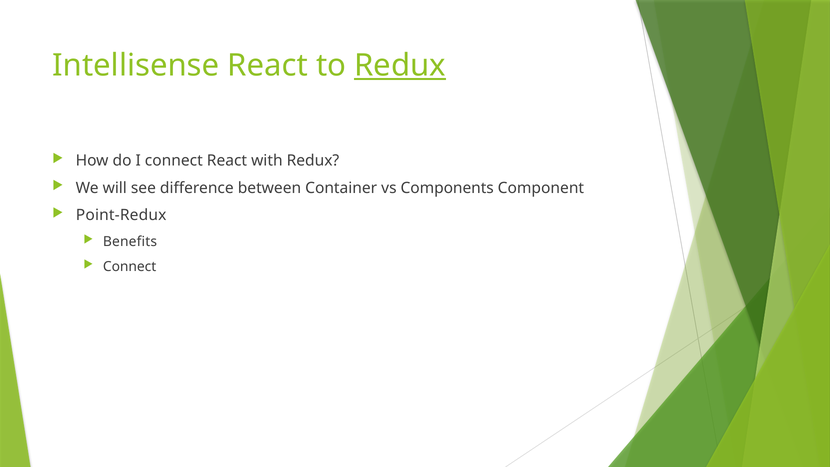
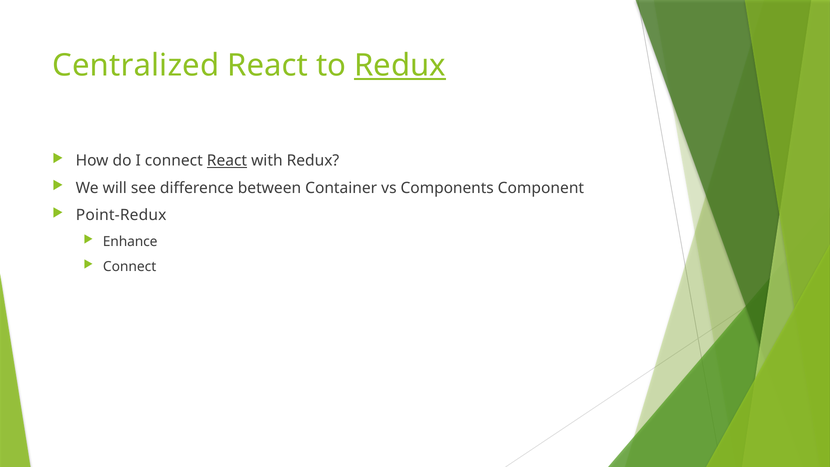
Intellisense: Intellisense -> Centralized (136, 65)
React underline: none -> present (227, 161)
Benefits: Benefits -> Enhance (130, 241)
